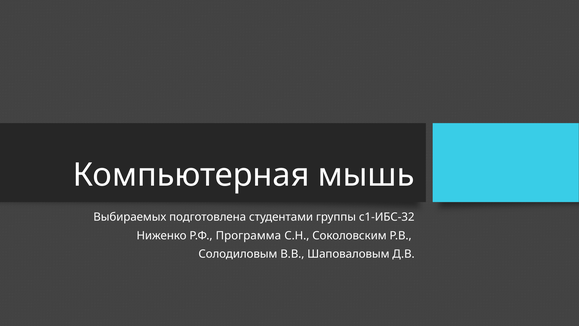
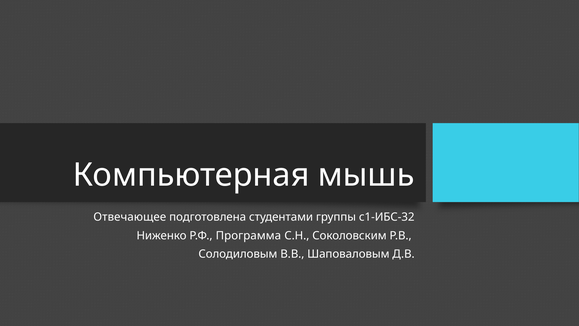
Выбираемых: Выбираемых -> Отвечающее (130, 217)
